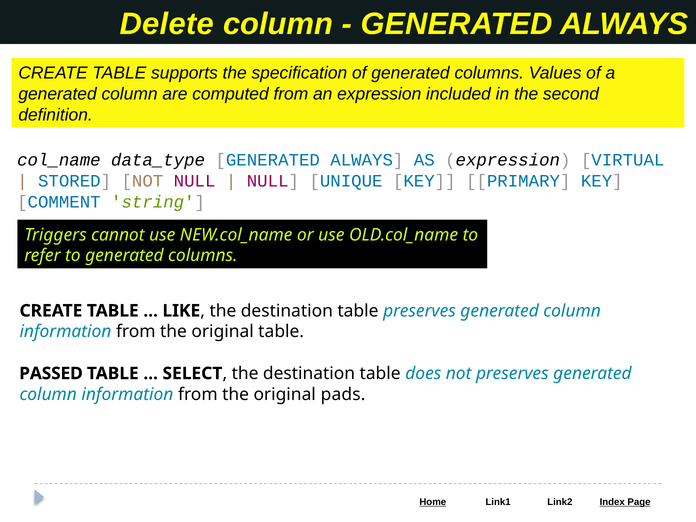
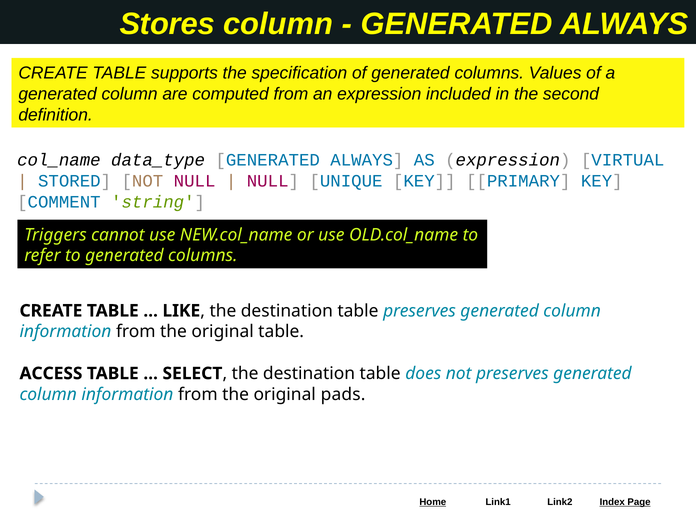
Delete: Delete -> Stores (167, 24)
PASSED: PASSED -> ACCESS (51, 373)
